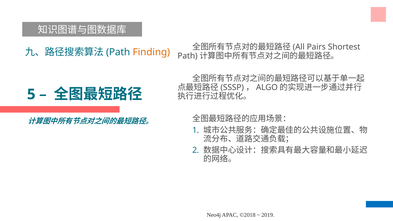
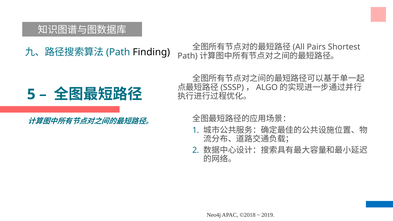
Finding colour: orange -> black (151, 52)
